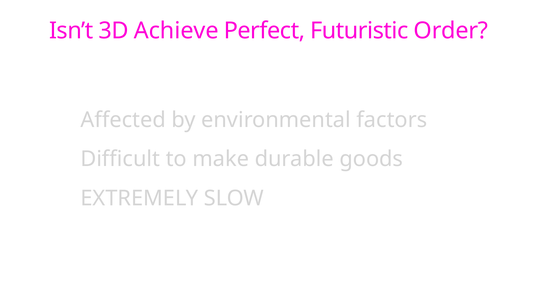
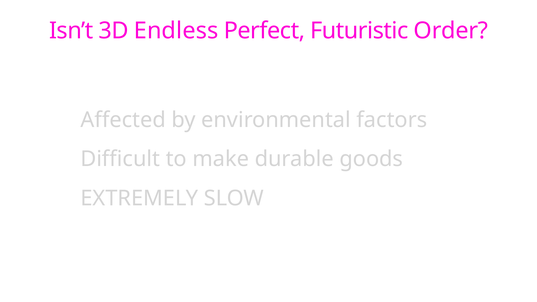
Achieve: Achieve -> Endless (176, 31)
